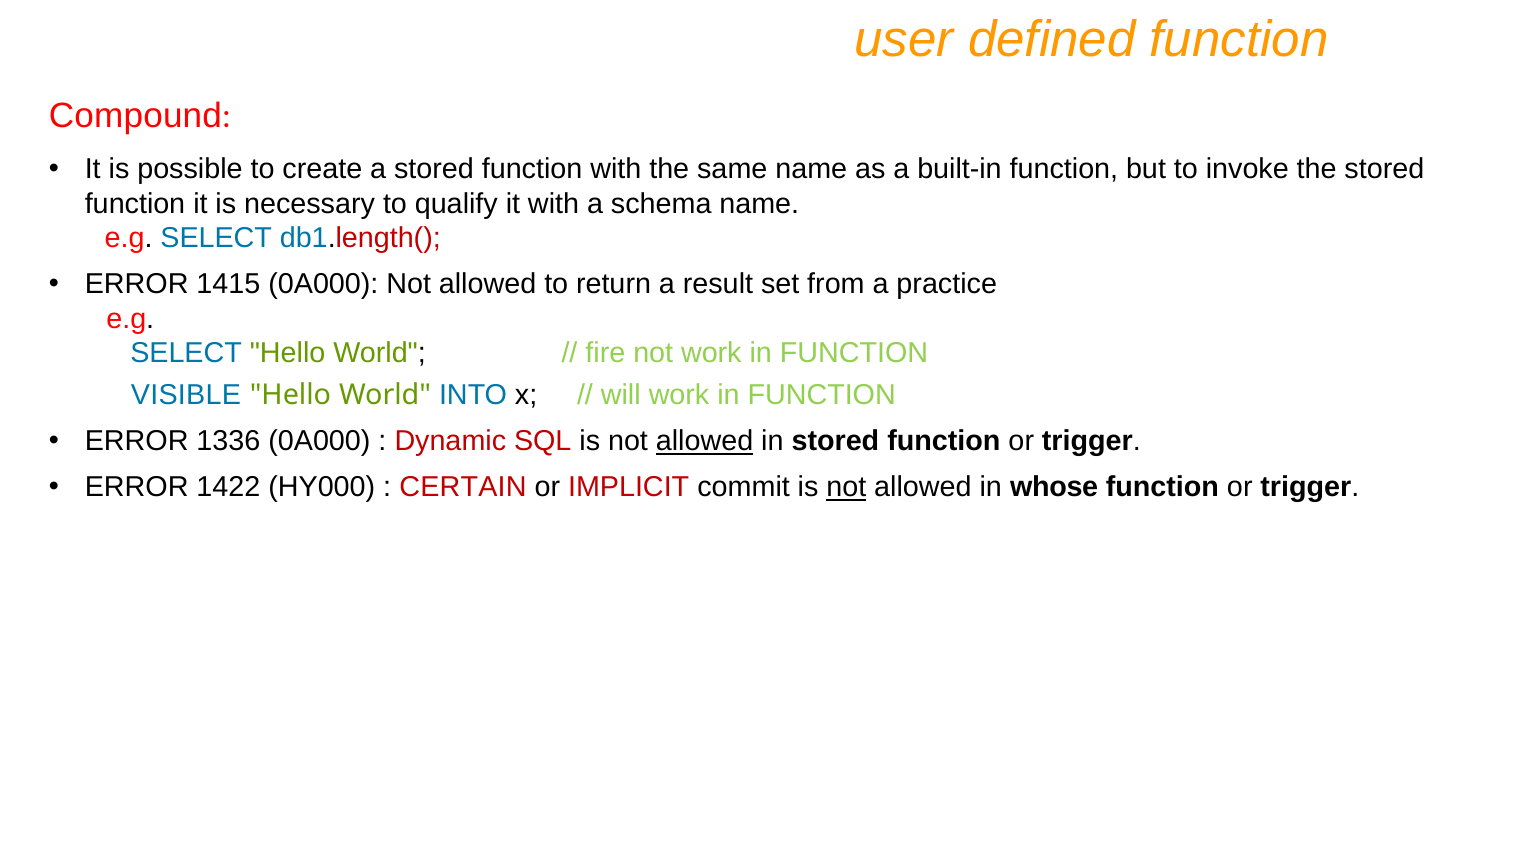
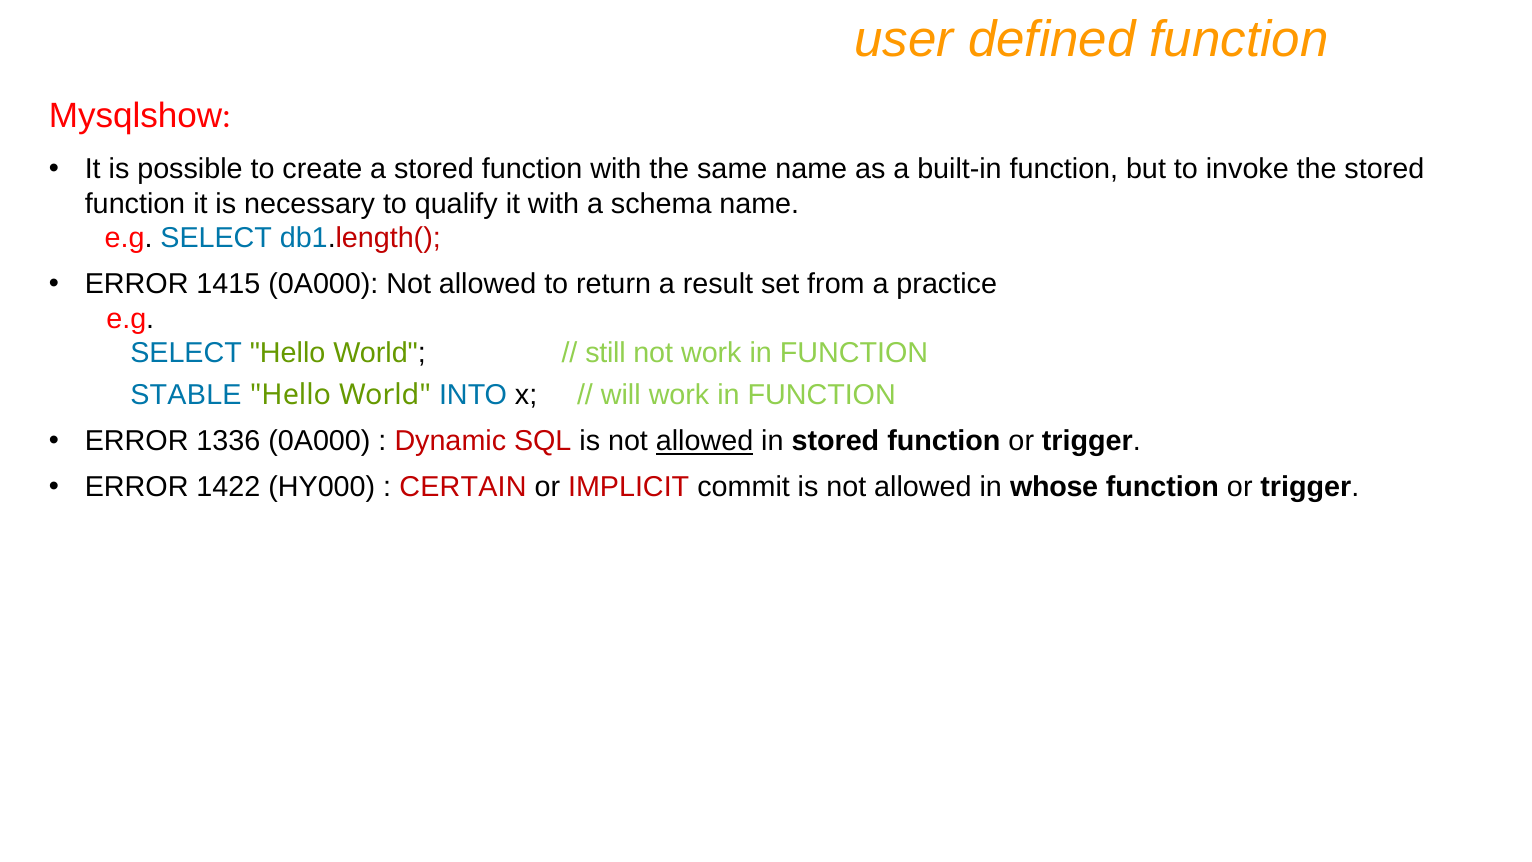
Compound: Compound -> Mysqlshow (136, 116)
fire: fire -> still (606, 353)
VISIBLE: VISIBLE -> STABLE (186, 395)
not underline: present -> none (846, 487)
